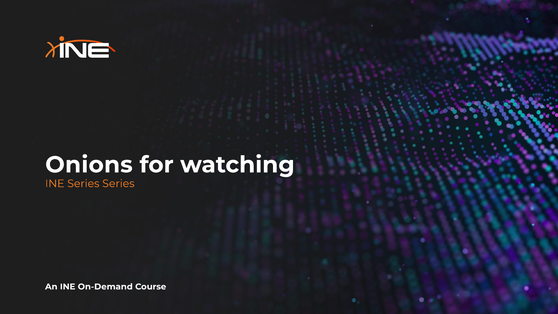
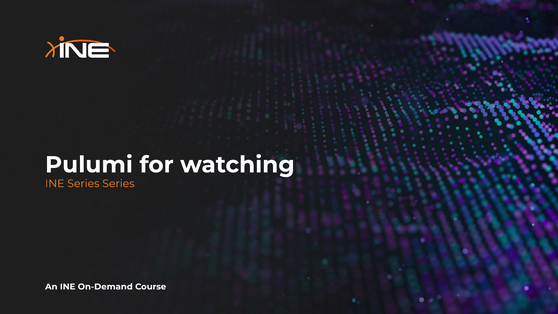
Onions: Onions -> Pulumi (89, 165)
